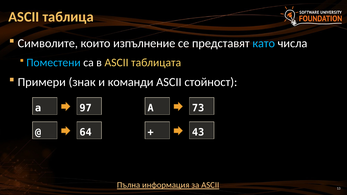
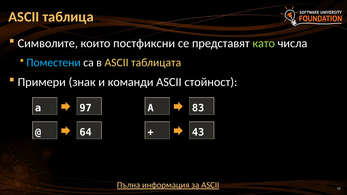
изпълнение: изпълнение -> постфиксни (144, 43)
като colour: light blue -> light green (264, 43)
73: 73 -> 83 (198, 108)
